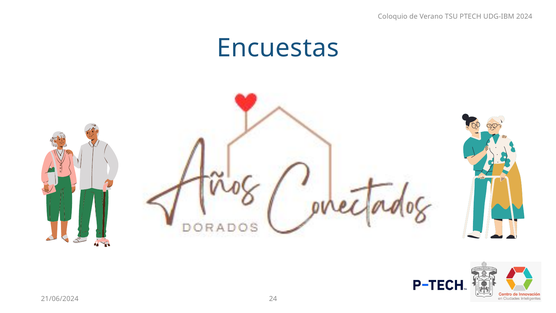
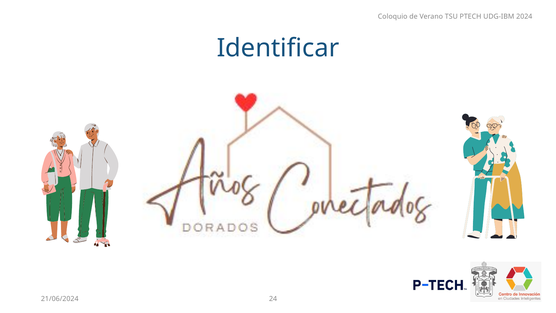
Encuestas: Encuestas -> Identificar (278, 48)
